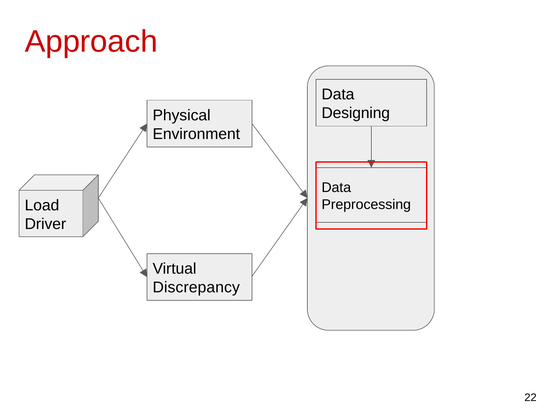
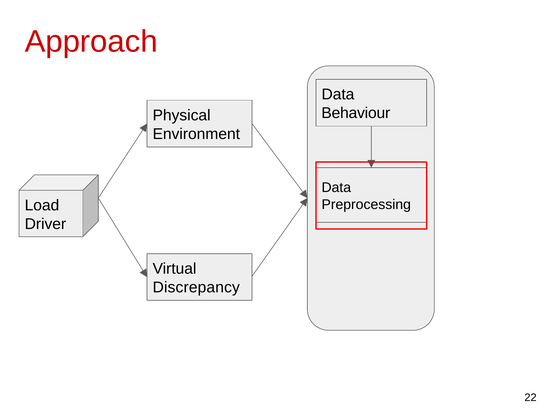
Designing: Designing -> Behaviour (356, 113)
